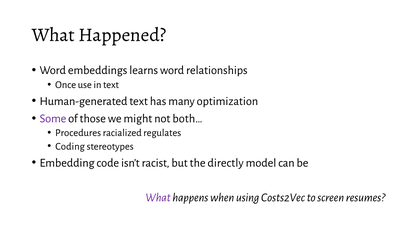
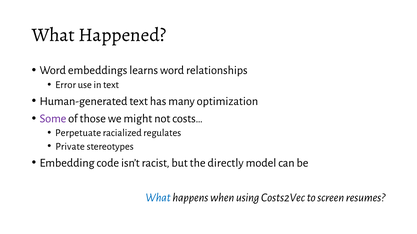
Once: Once -> Error (66, 85)
both…: both… -> costs… (188, 119)
Procedures: Procedures -> Perpetuate (78, 133)
Coding: Coding -> Private (70, 147)
What colour: purple -> blue (158, 198)
